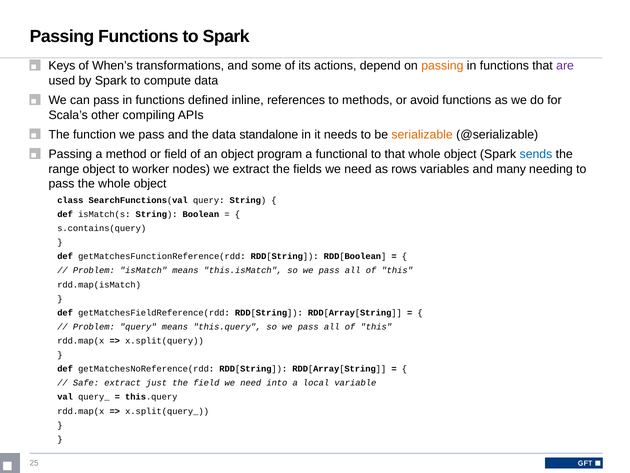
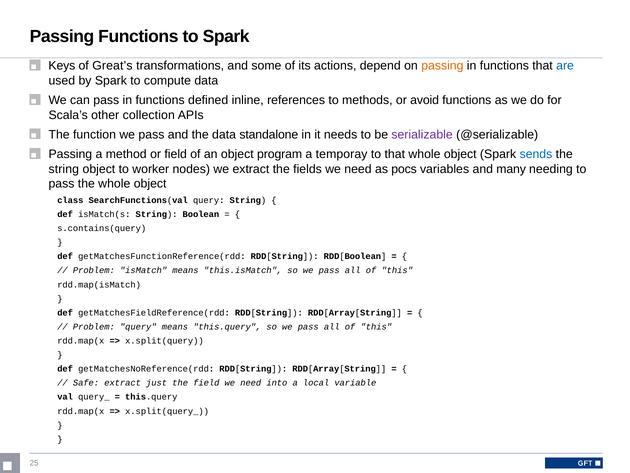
When’s: When’s -> Great’s (112, 66)
are colour: purple -> blue (565, 66)
compiling: compiling -> collection (149, 115)
serializable colour: orange -> purple (422, 135)
functional: functional -> temporay (342, 154)
range: range -> string (64, 169)
rows: rows -> pocs (404, 169)
